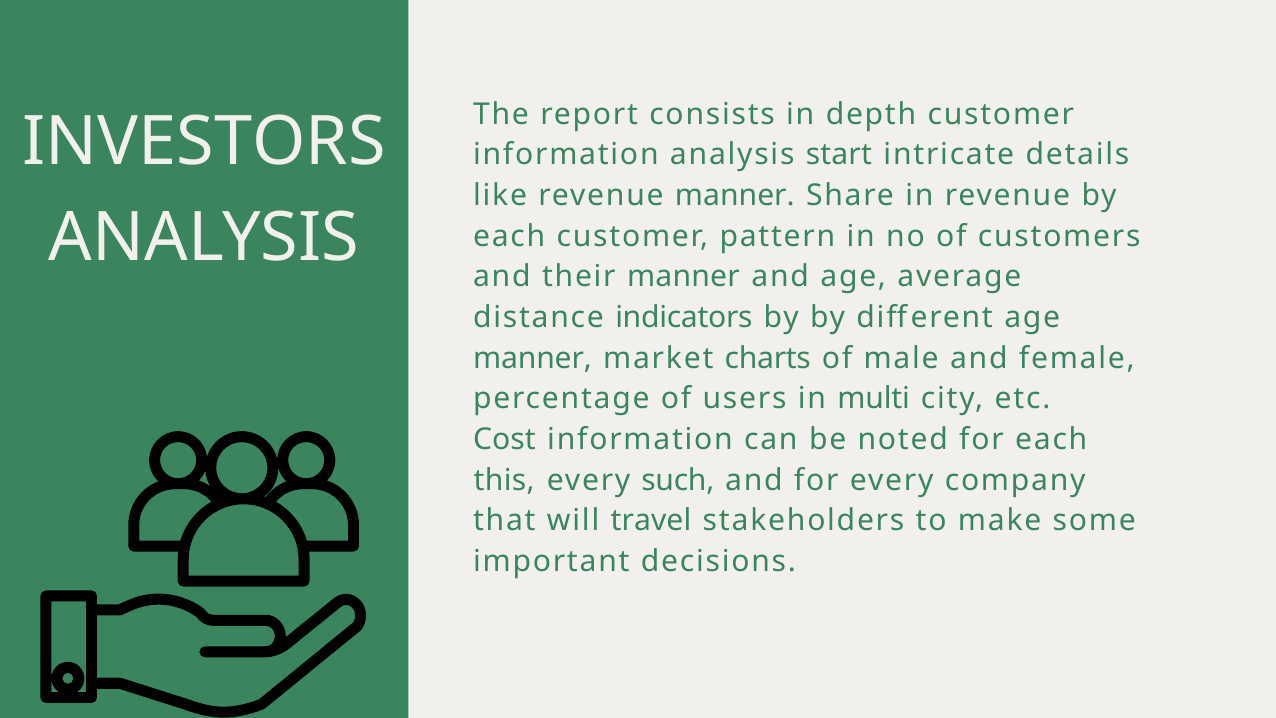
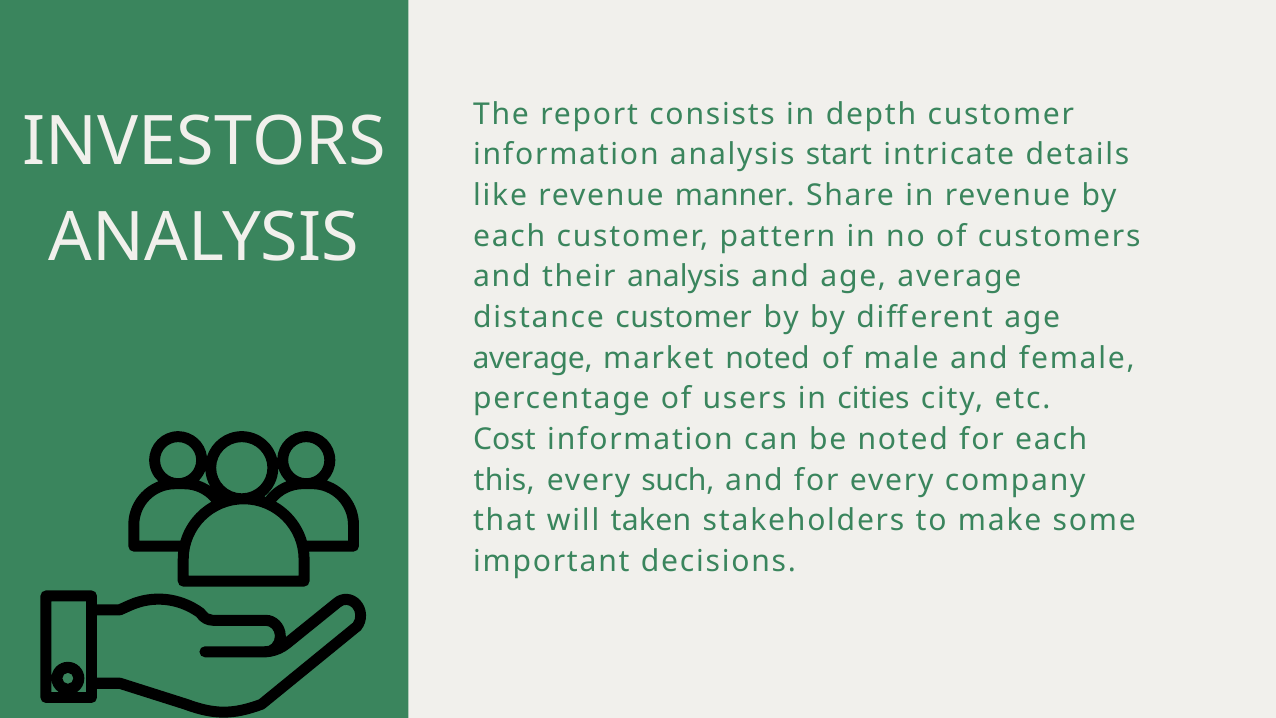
their manner: manner -> analysis (684, 277)
distance indicators: indicators -> customer (684, 318)
manner: manner -> average (533, 358)
market charts: charts -> noted (767, 358)
multi: multi -> cities (874, 399)
travel: travel -> taken (651, 521)
